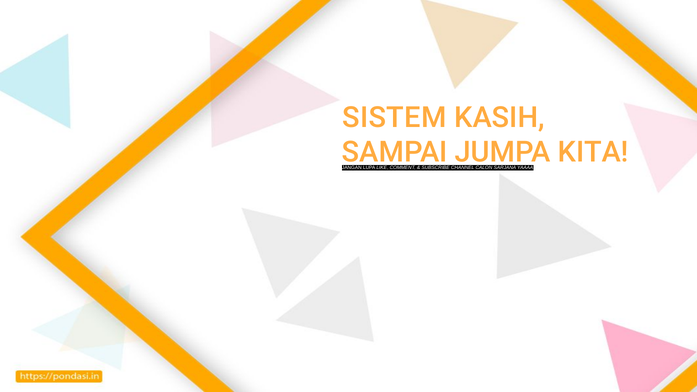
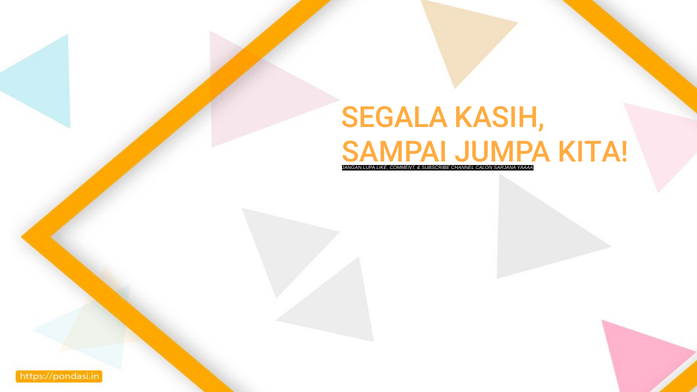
SISTEM: SISTEM -> SEGALA (395, 118)
